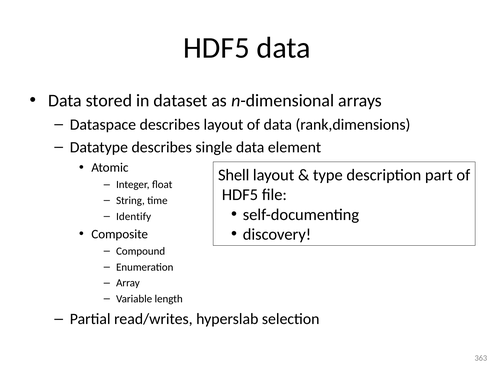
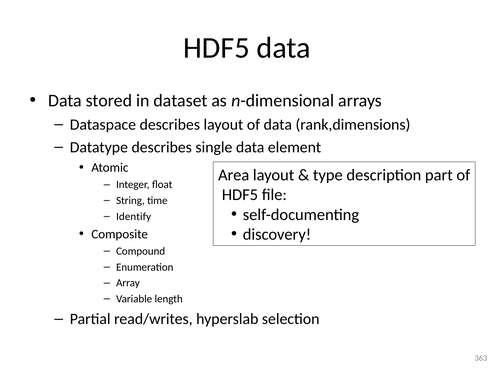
Shell: Shell -> Area (234, 175)
